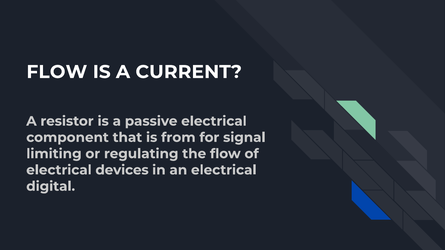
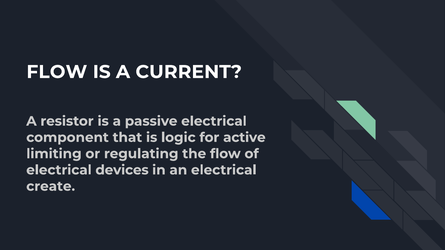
from: from -> logic (178, 138)
signal: signal -> active (244, 138)
digital: digital -> create (51, 187)
